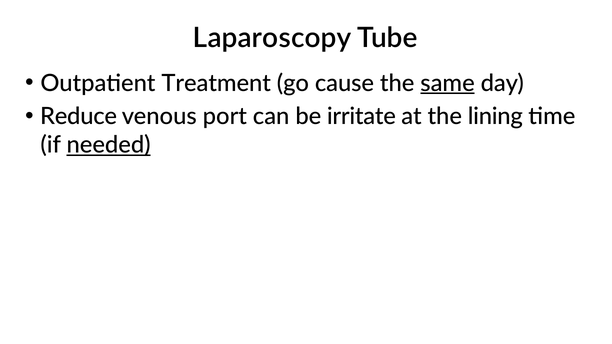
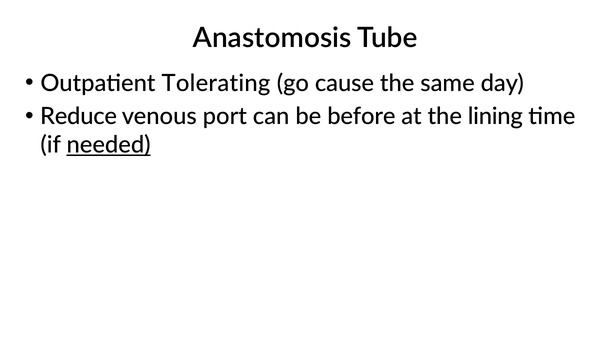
Laparoscopy: Laparoscopy -> Anastomosis (272, 38)
Treatment: Treatment -> Tolerating (216, 83)
same underline: present -> none (448, 83)
irritate: irritate -> before (361, 117)
